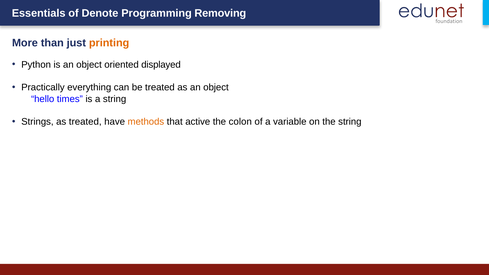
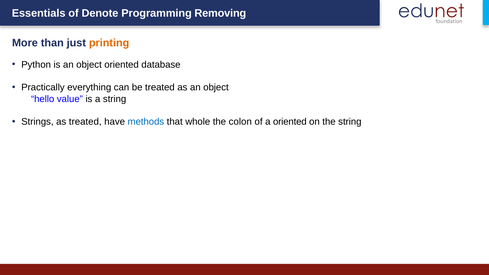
displayed: displayed -> database (161, 65)
times: times -> value (70, 99)
methods colour: orange -> blue (146, 122)
active: active -> whole (198, 122)
a variable: variable -> oriented (290, 122)
